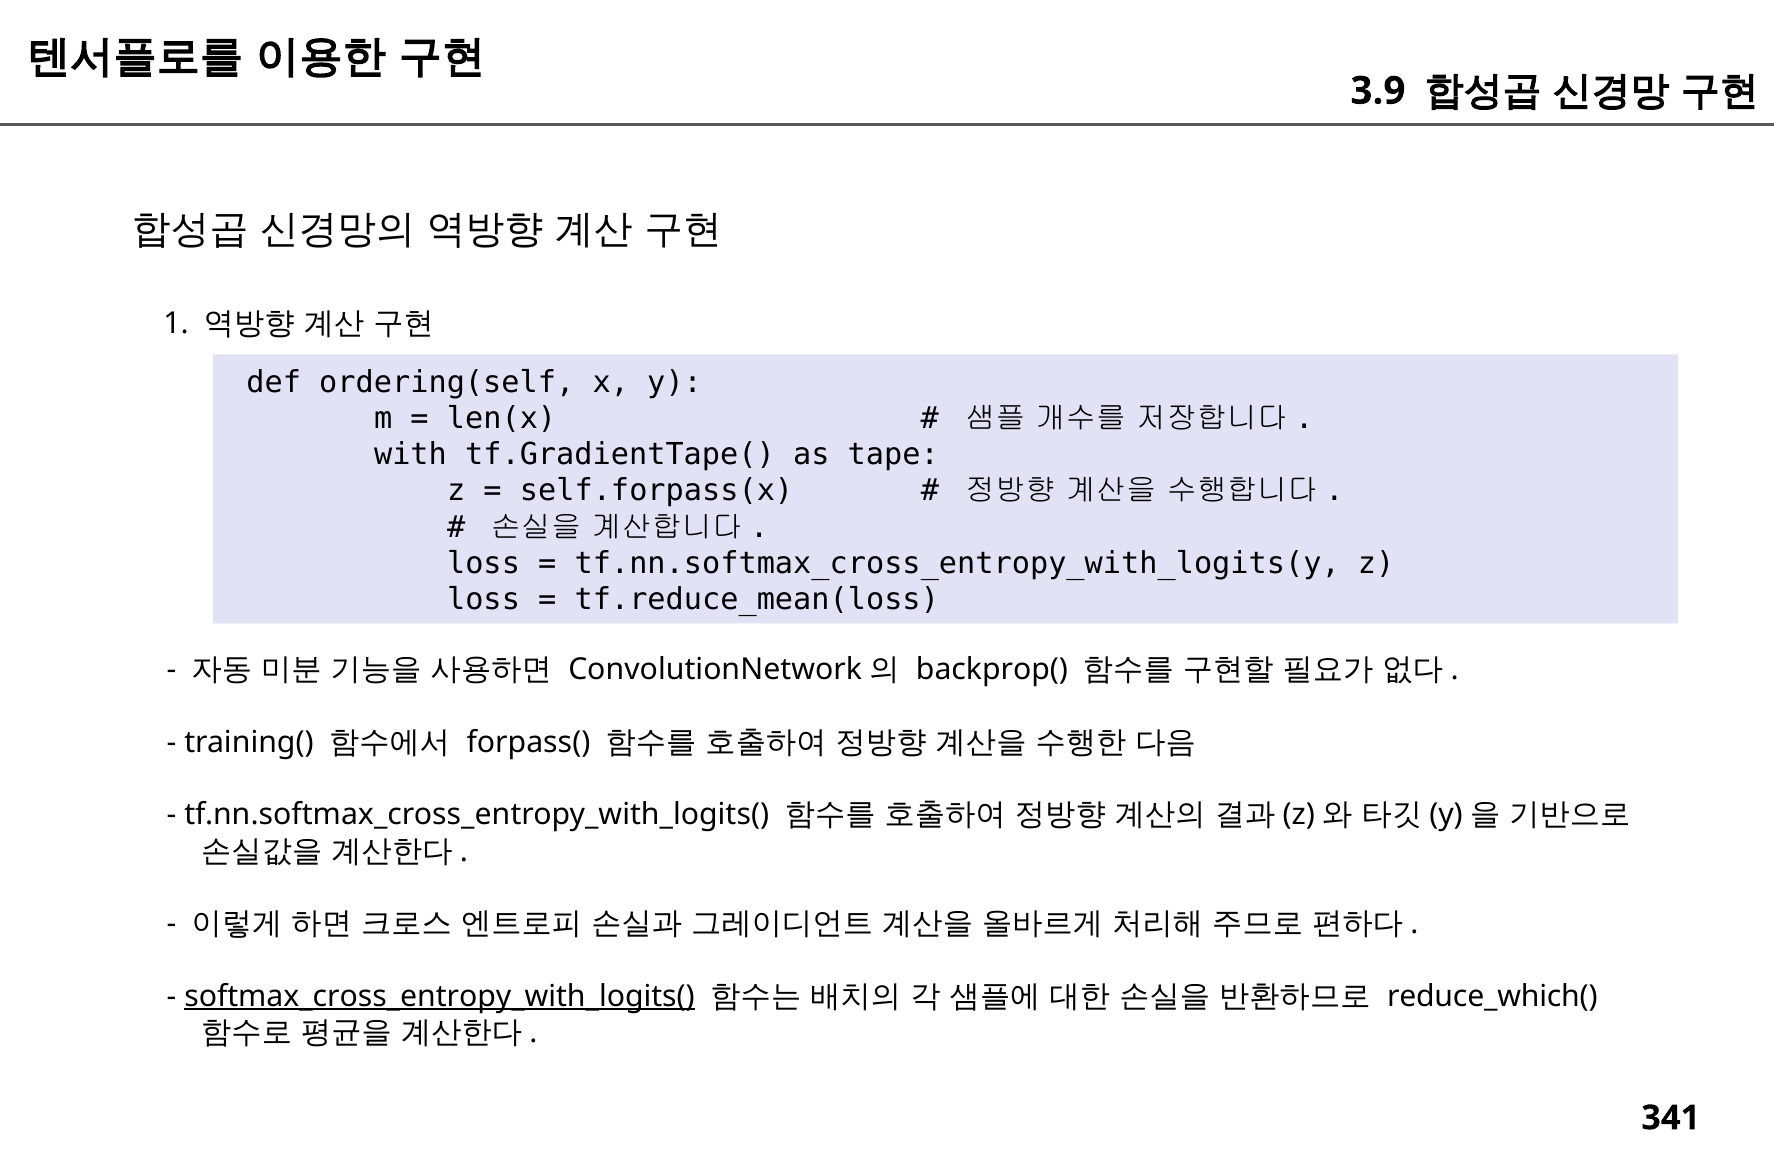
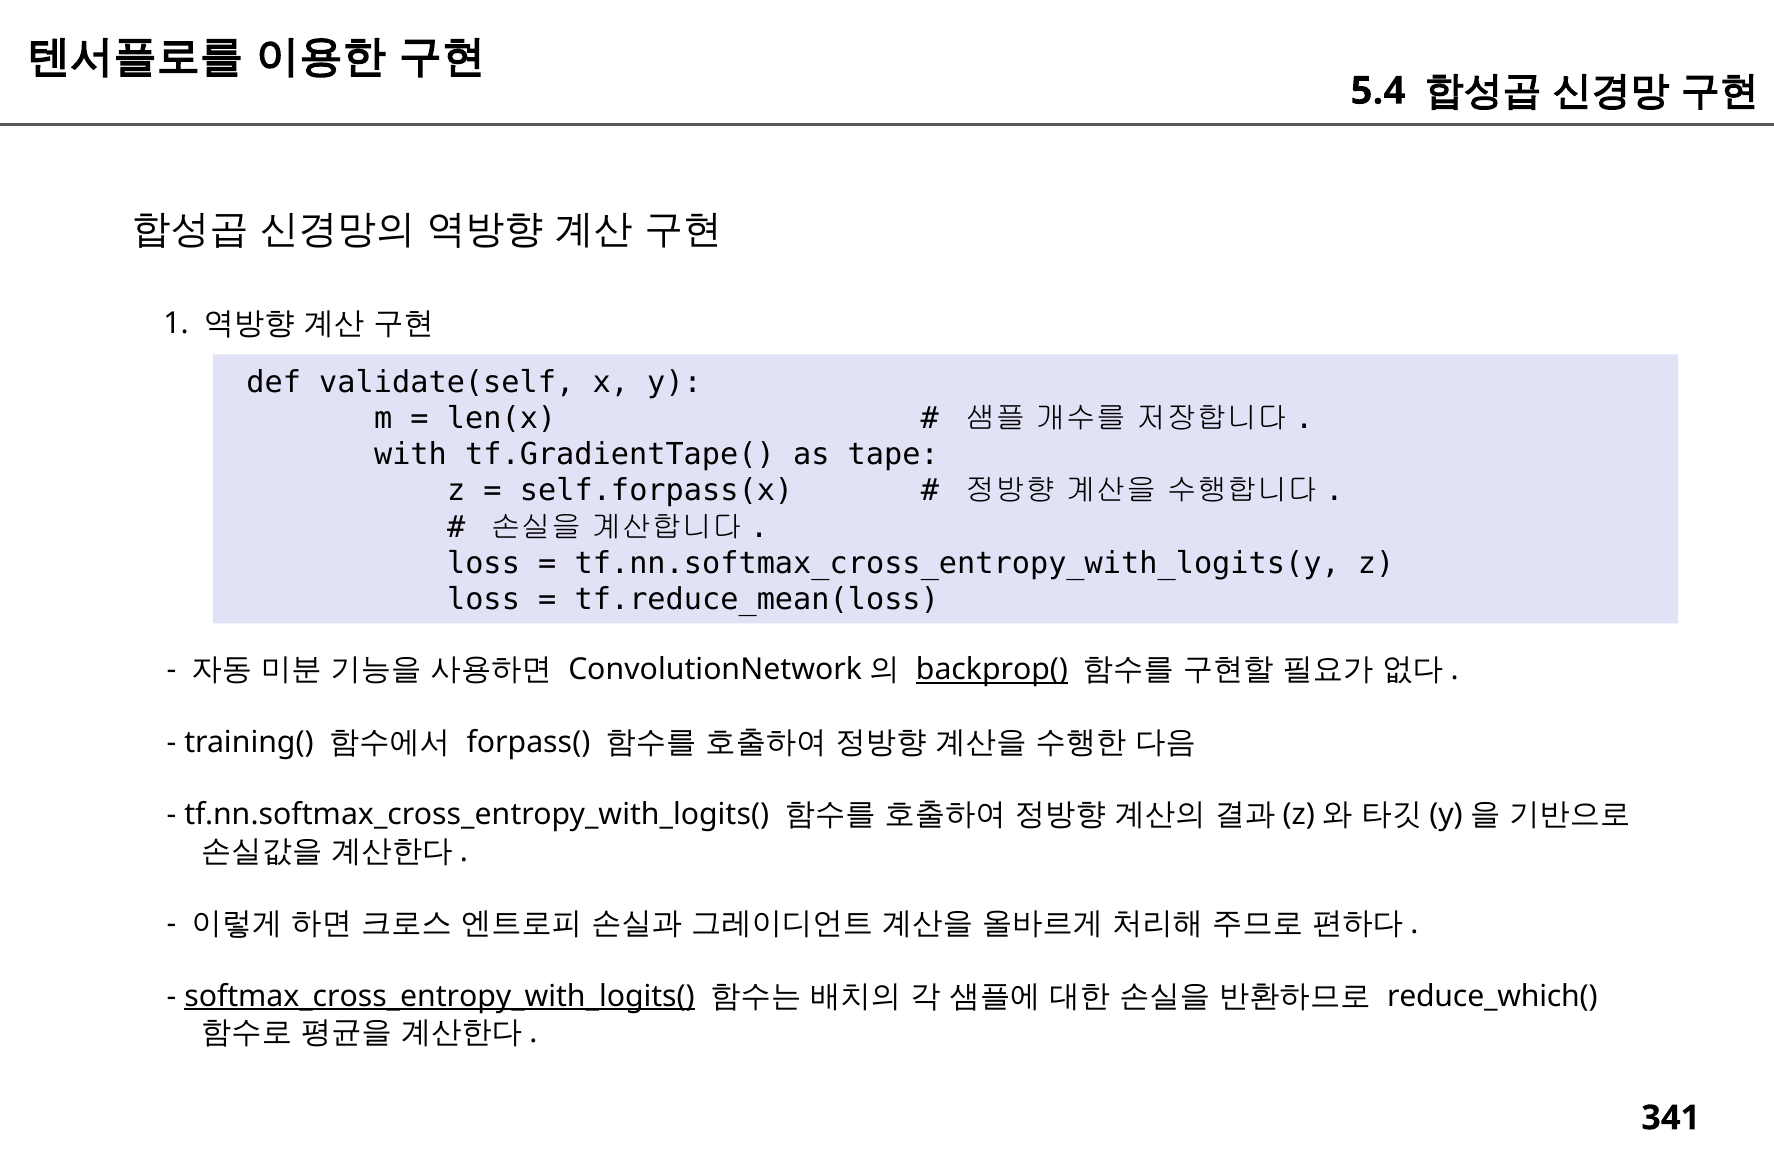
3.9: 3.9 -> 5.4 (1378, 91)
ordering(self: ordering(self -> validate(self (447, 382)
backprop( underline: none -> present (992, 670)
